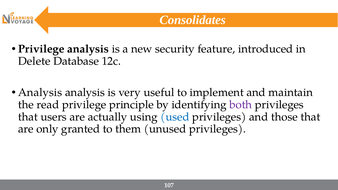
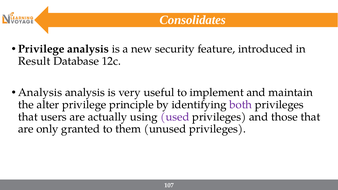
Delete: Delete -> Result (34, 61)
read: read -> alter (48, 105)
used colour: blue -> purple (175, 117)
